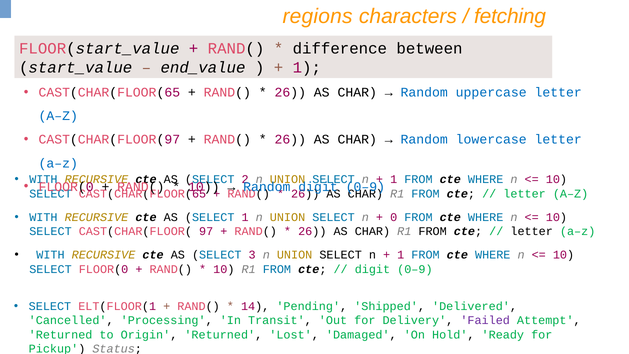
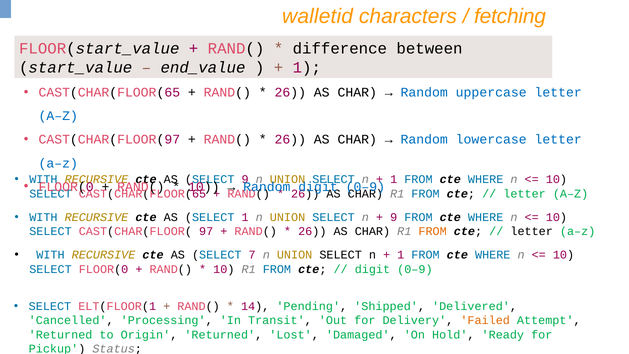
regions: regions -> walletid (318, 16)
2: 2 -> 9 (245, 179)
0: 0 -> 9 (394, 217)
FROM colour: black -> orange (433, 231)
3: 3 -> 7 (252, 255)
Failed colour: purple -> orange (485, 320)
